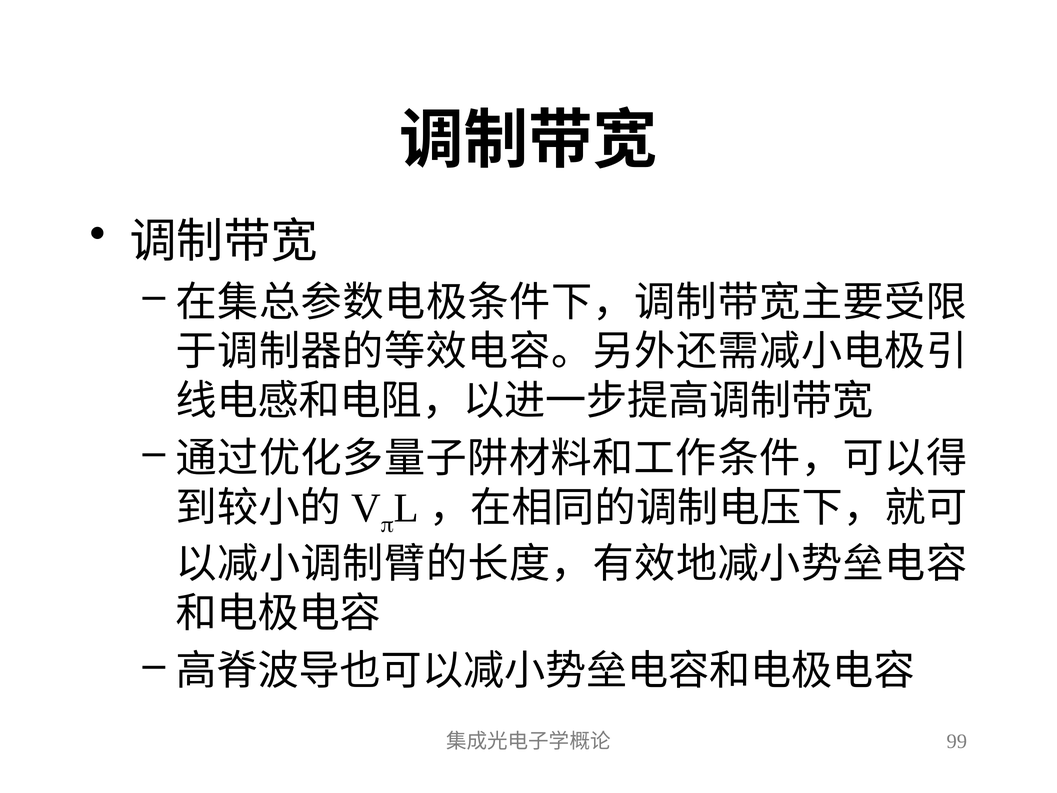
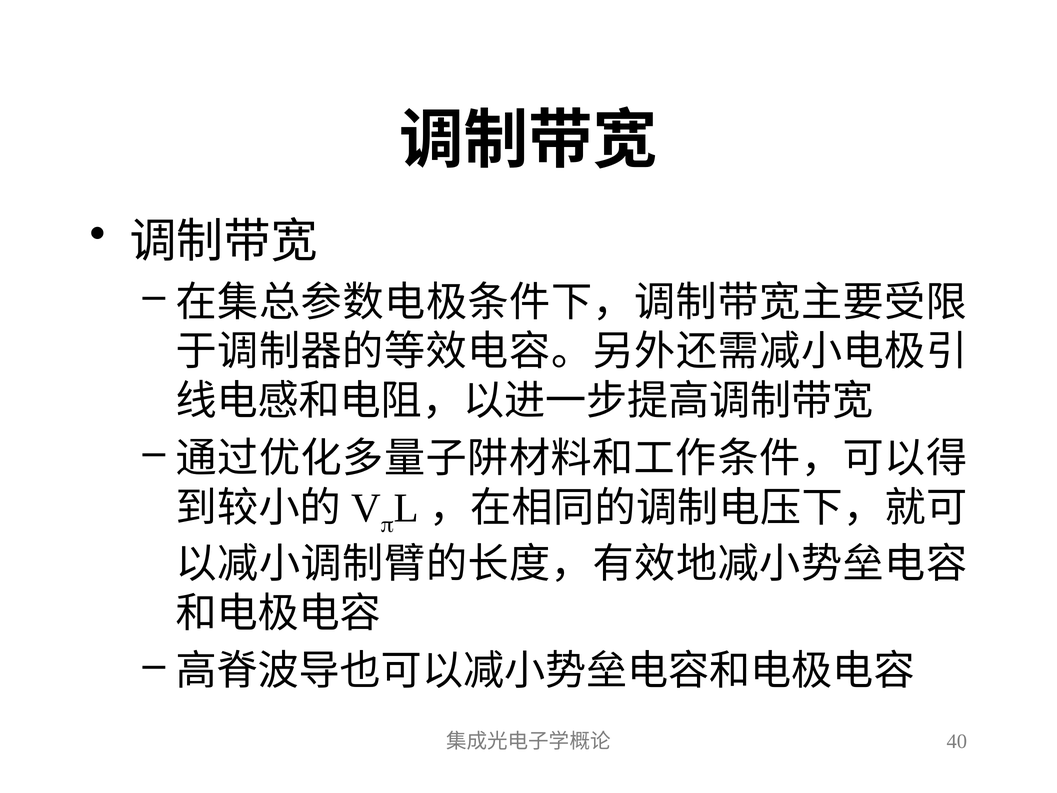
99: 99 -> 40 (957, 741)
